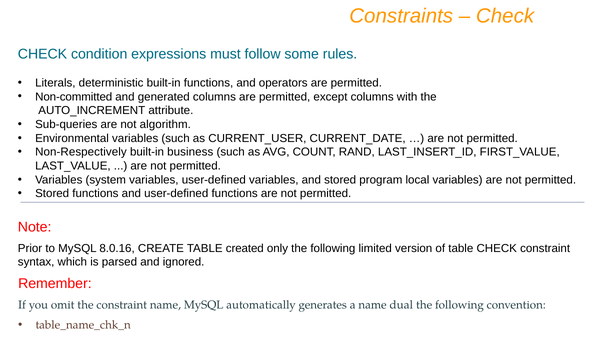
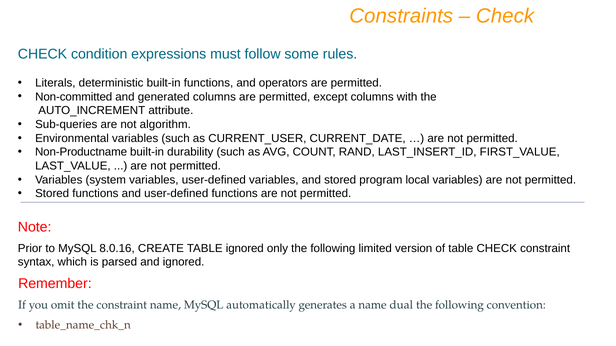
Non-Respectively: Non-Respectively -> Non-Productname (81, 152)
business: business -> durability (190, 152)
TABLE created: created -> ignored (245, 249)
